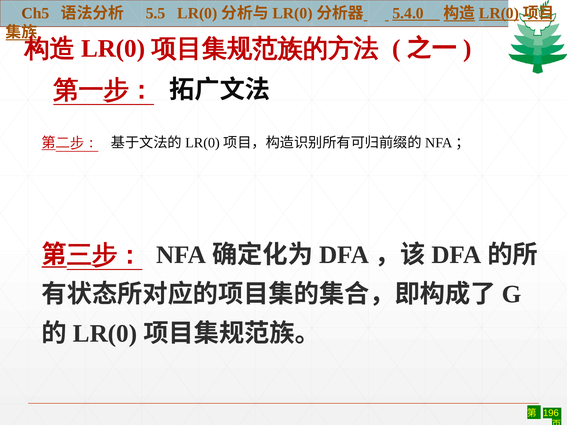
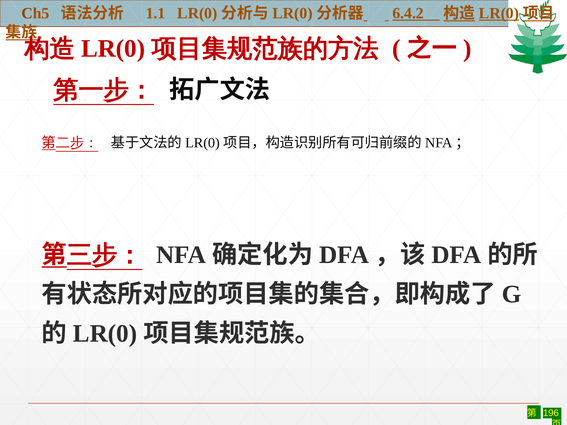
5.5: 5.5 -> 1.1 (156, 13)
5.4.0: 5.4.0 -> 6.4.2 (408, 13)
